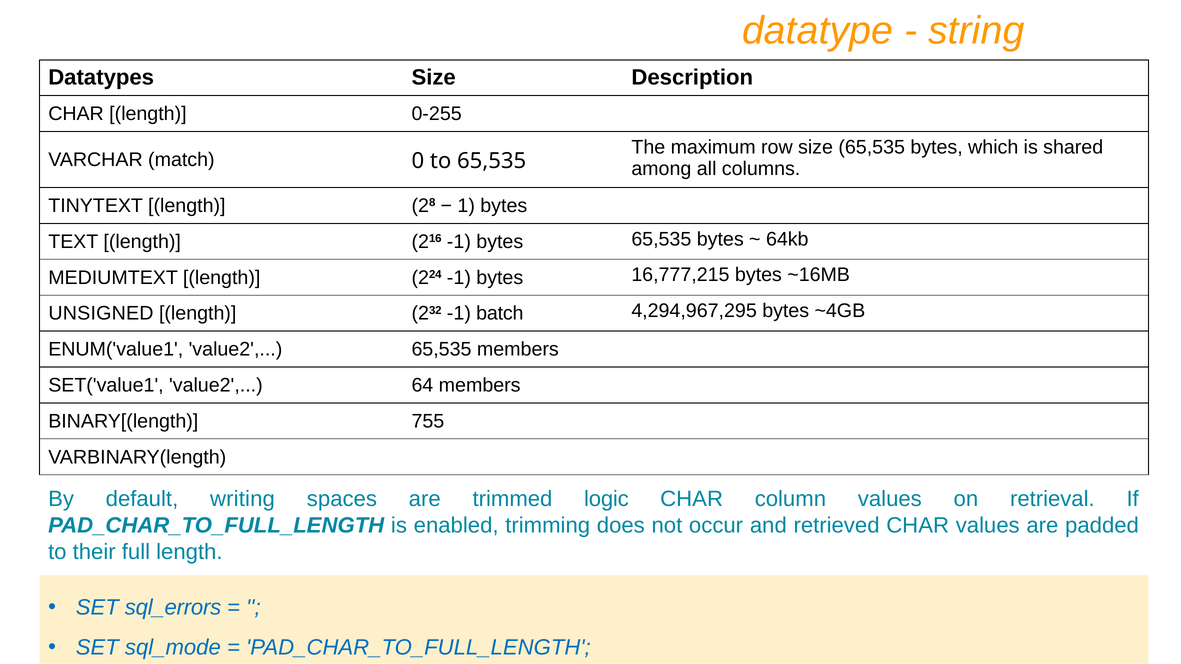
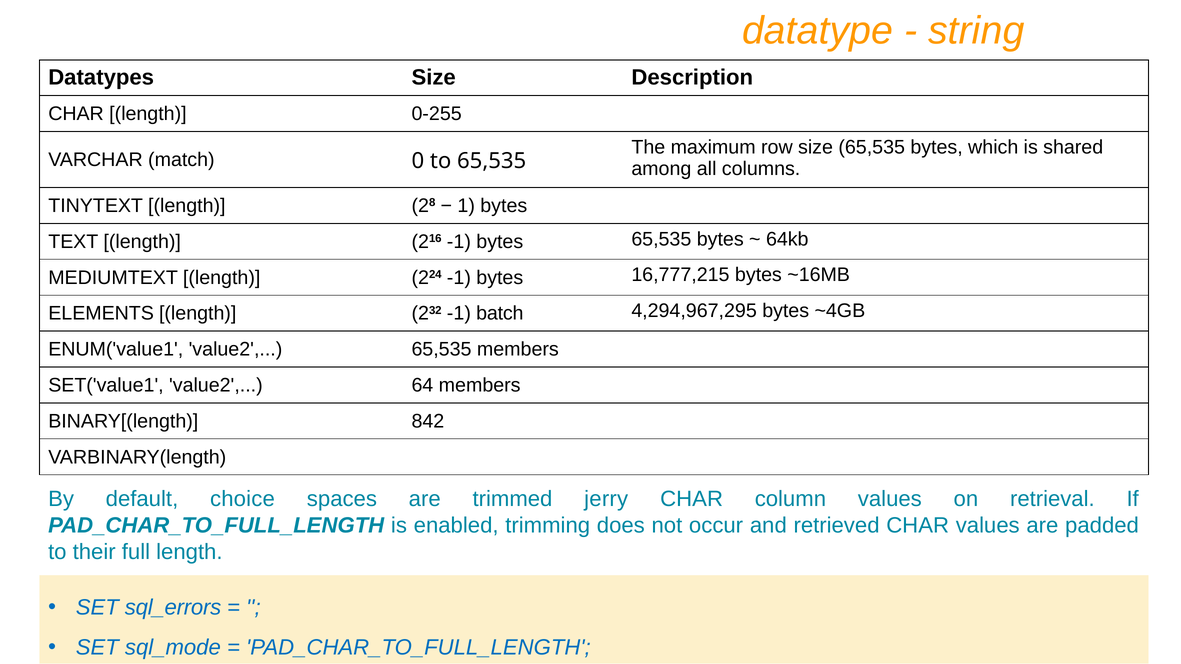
UNSIGNED: UNSIGNED -> ELEMENTS (101, 314)
755: 755 -> 842 (428, 421)
writing: writing -> choice (242, 499)
logic: logic -> jerry (606, 499)
